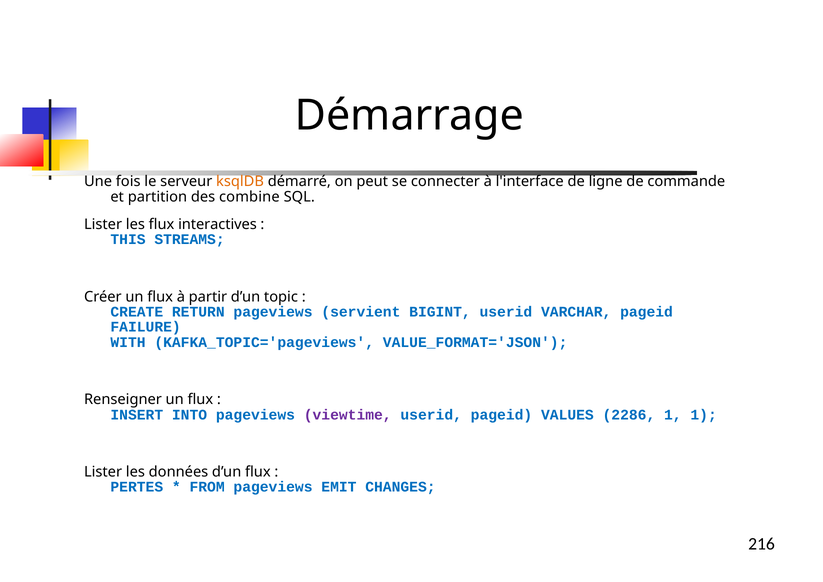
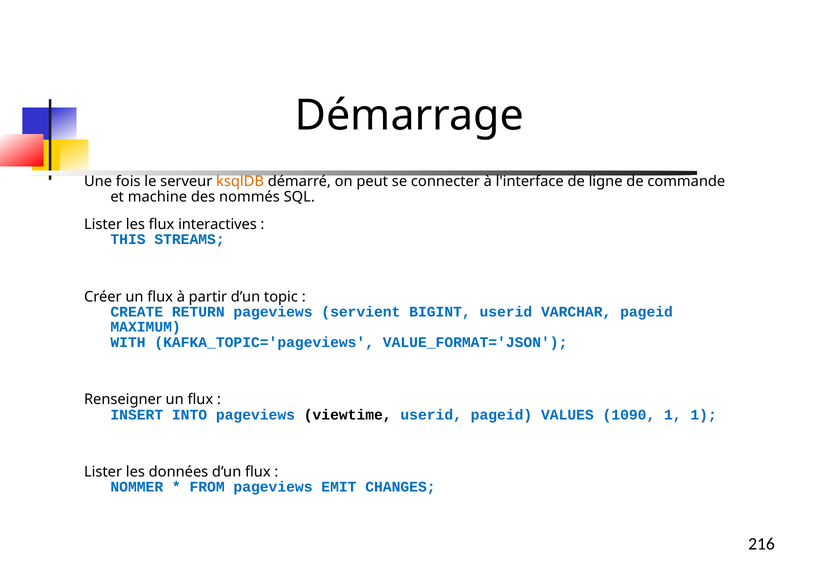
partition: partition -> machine (157, 197)
combine: combine -> nommés (249, 197)
FAILURE: FAILURE -> MAXIMUM (146, 327)
viewtime colour: purple -> black (348, 415)
2286: 2286 -> 1090 (629, 415)
PERTES: PERTES -> NOMMER (137, 487)
